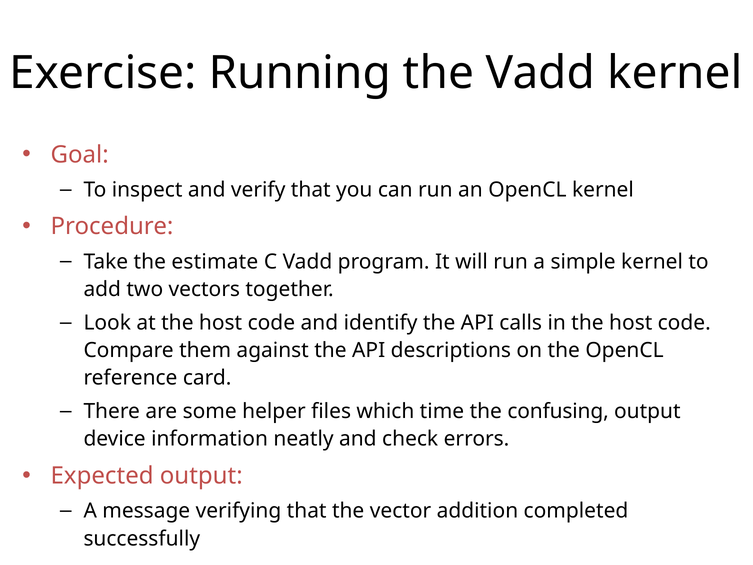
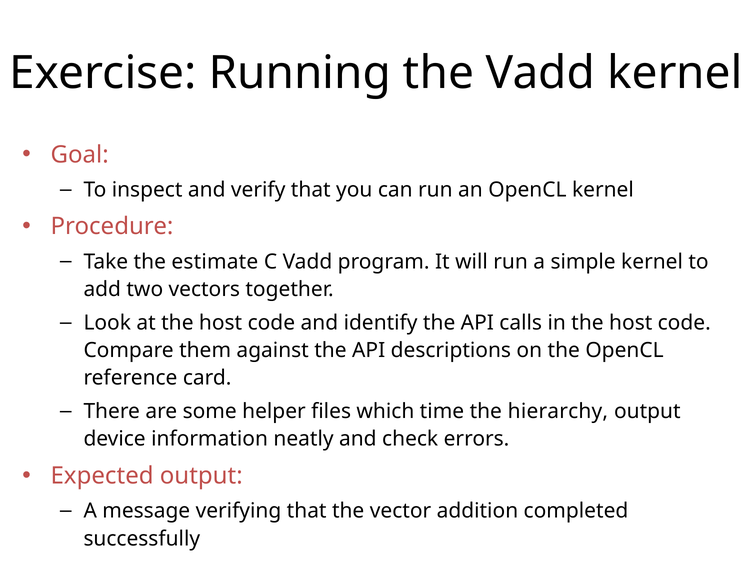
confusing: confusing -> hierarchy (558, 411)
